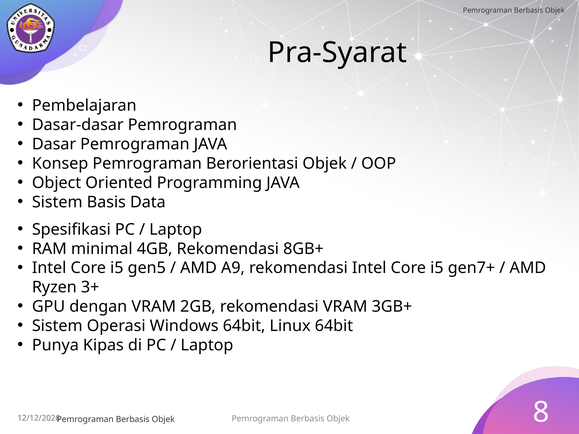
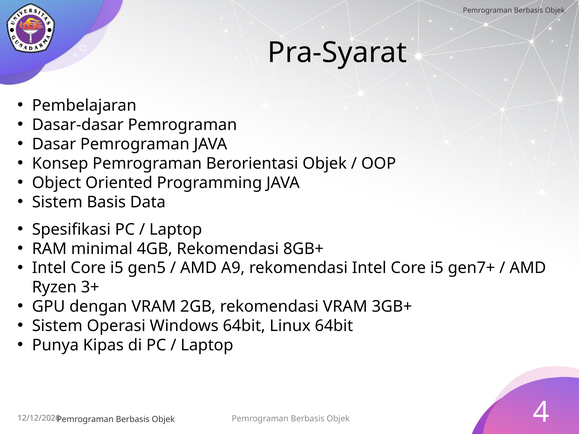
8: 8 -> 4 (541, 413)
